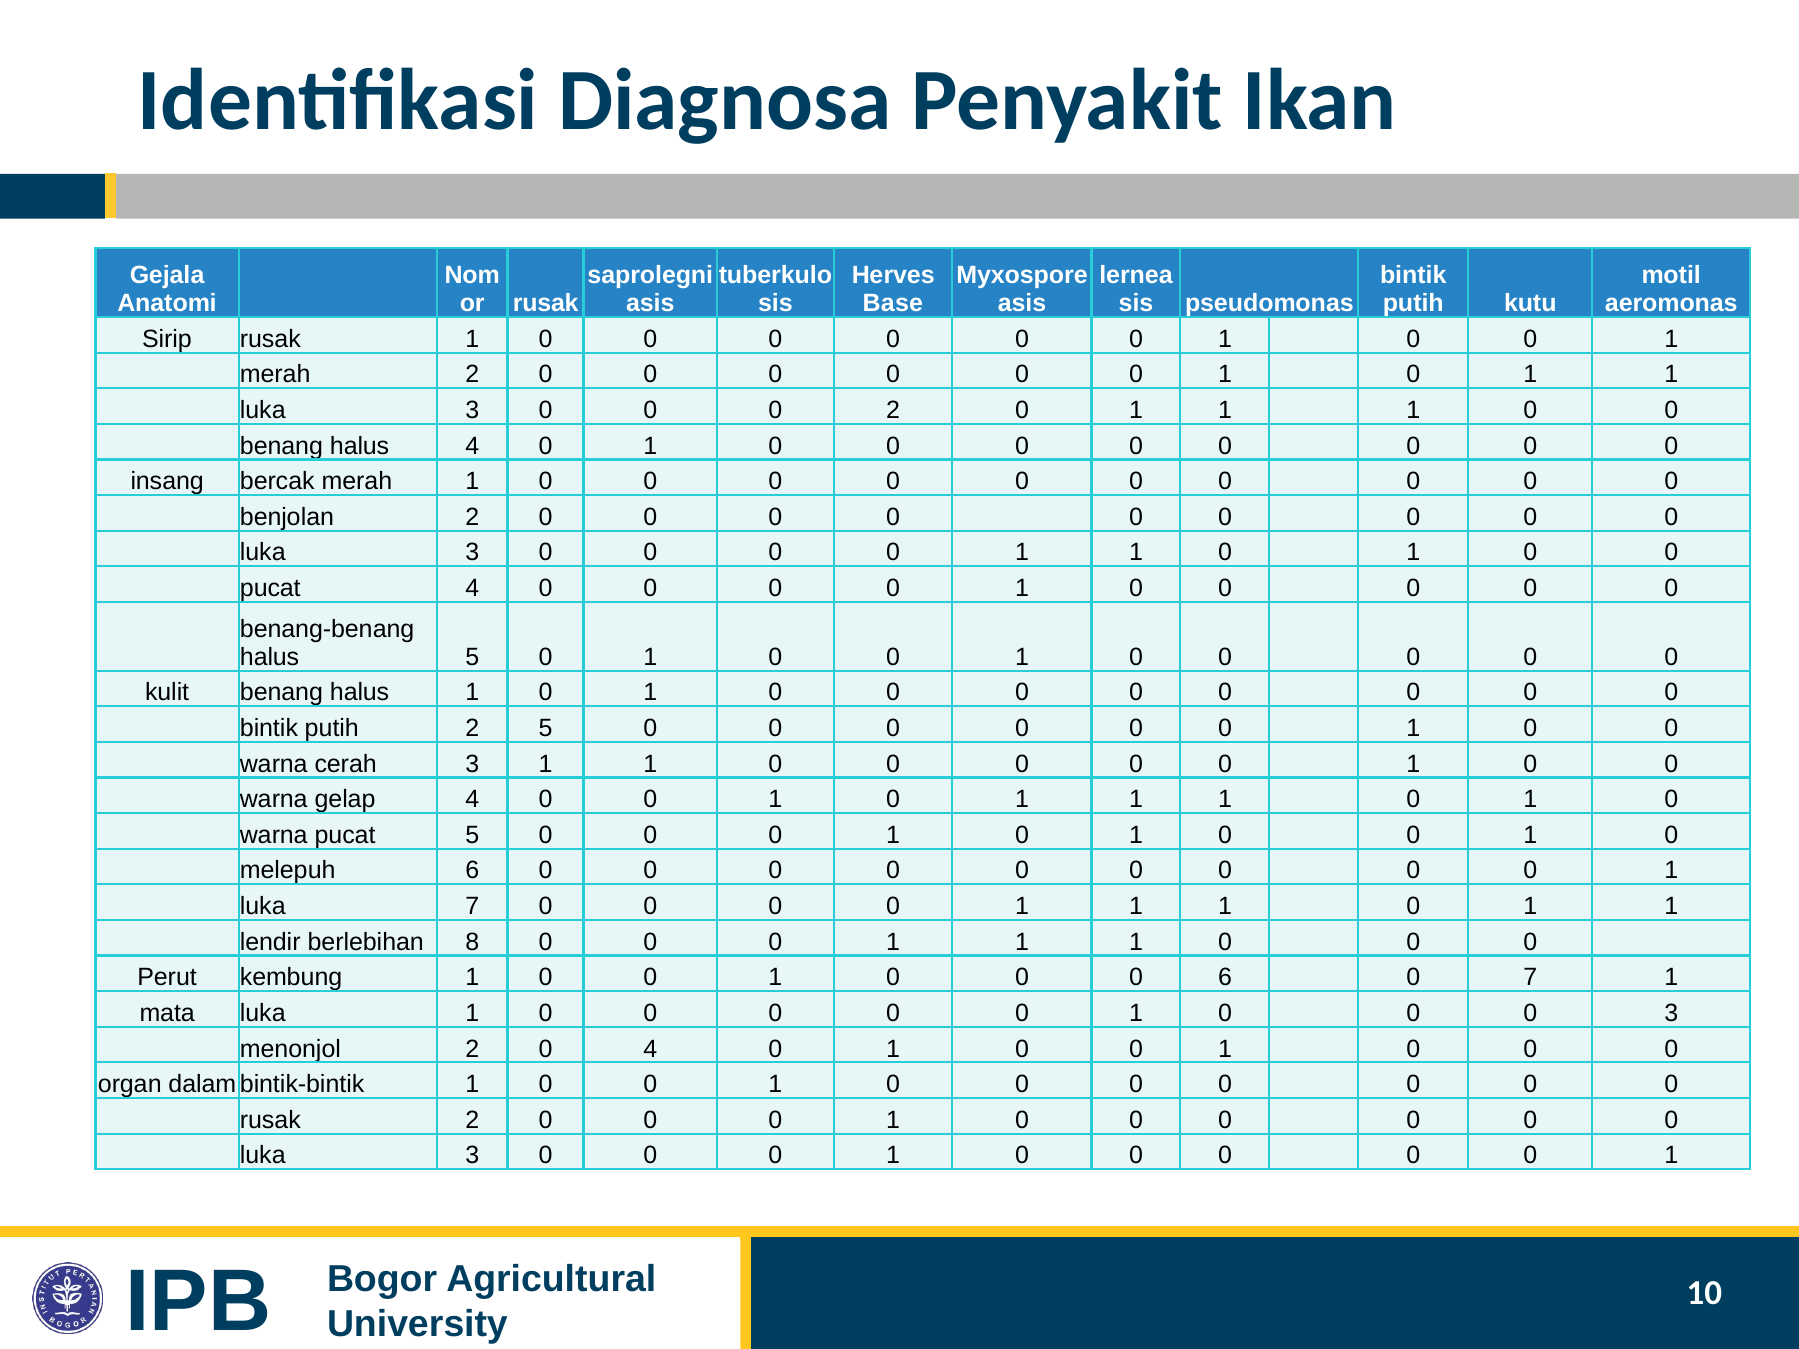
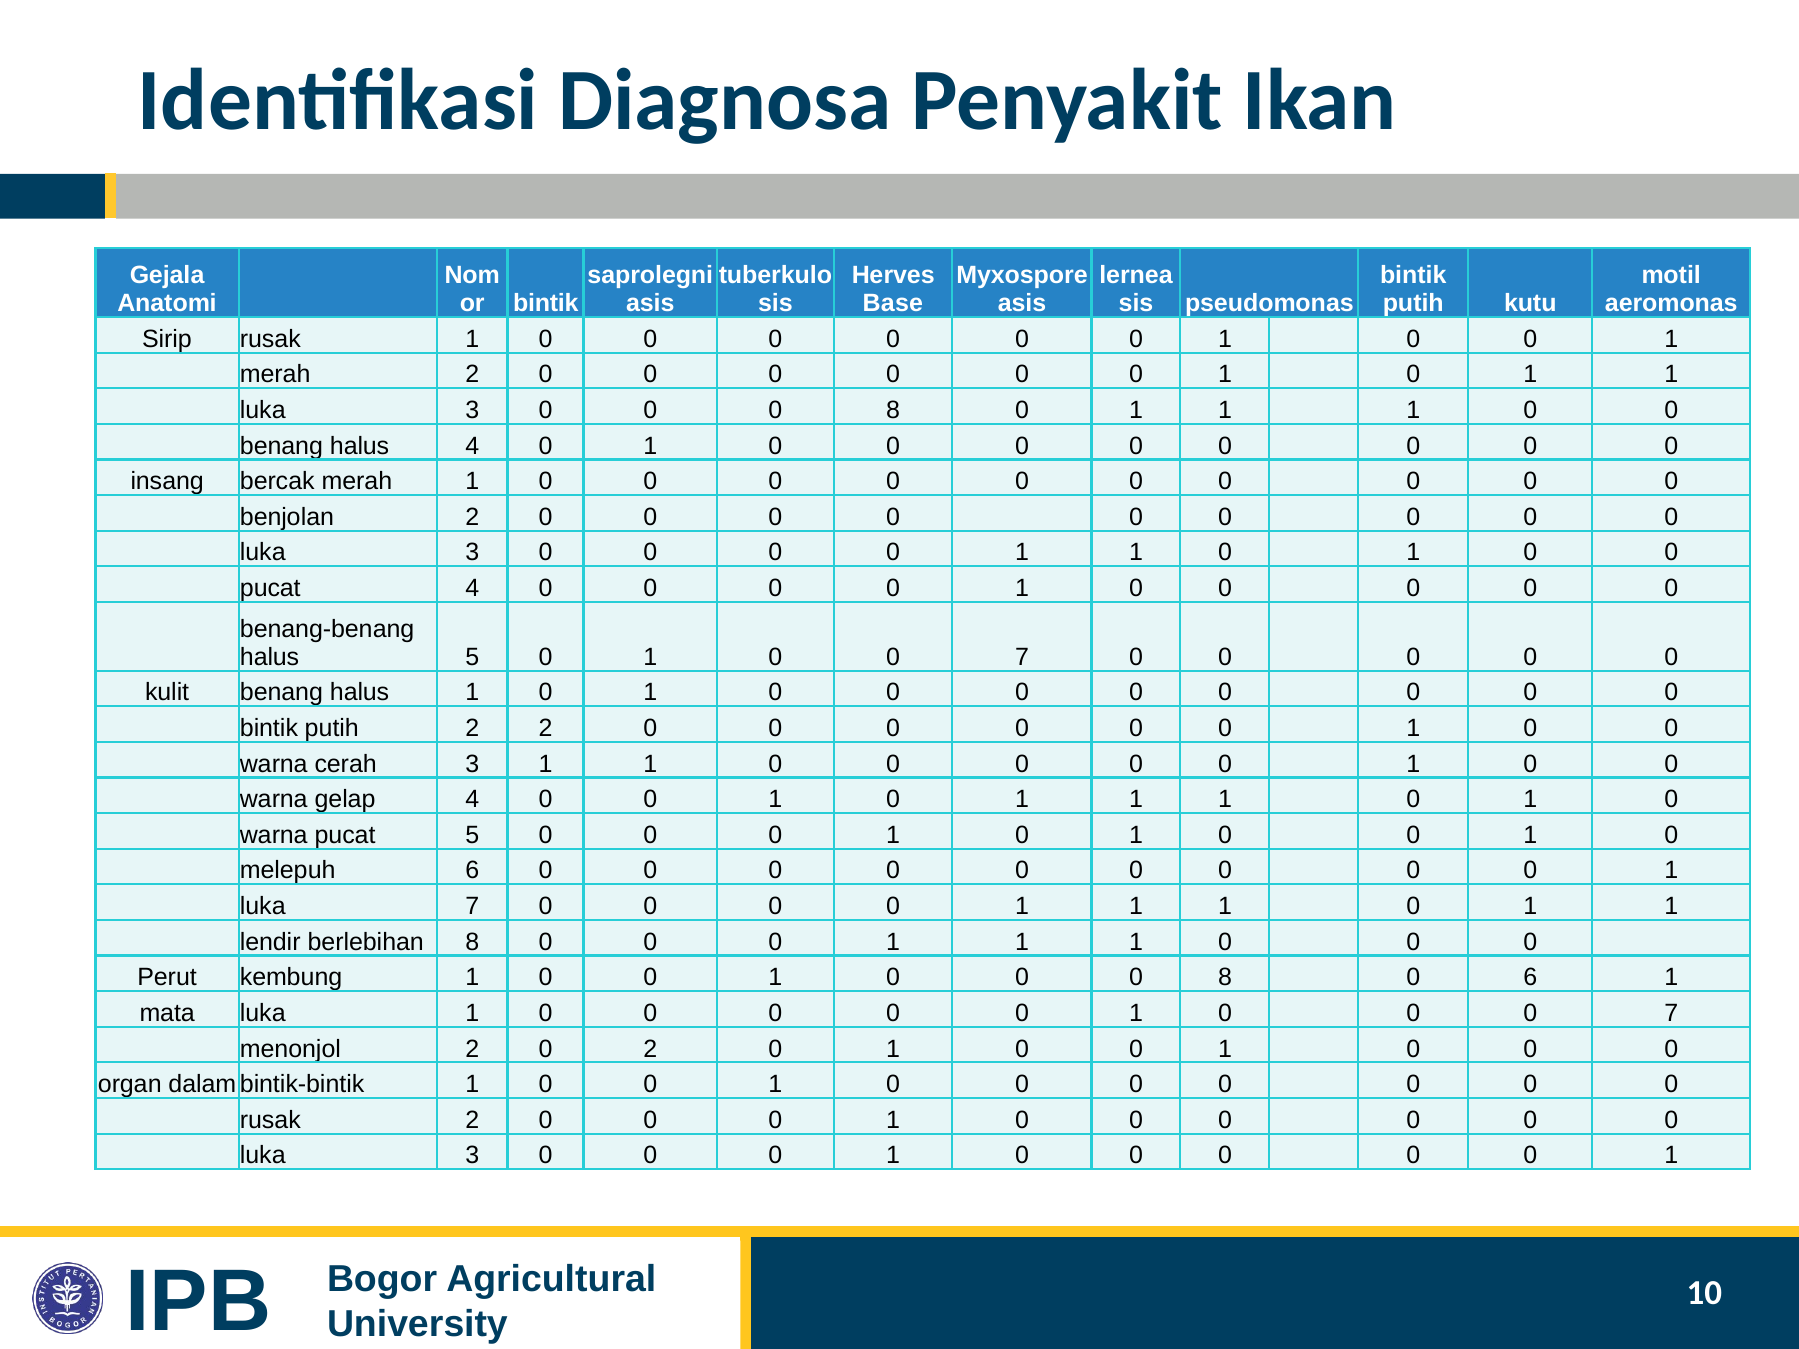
rusak: rusak -> bintik (546, 303)
2: 2 -> 8 (893, 410)
1: 1 -> 7 (1022, 657)
2 5: 5 -> 2 (546, 728)
6: 6 -> 8 (1225, 978)
0 7: 7 -> 6 (1530, 978)
0 0 0 3: 3 -> 7 (1671, 1013)
0 4: 4 -> 2 (650, 1049)
